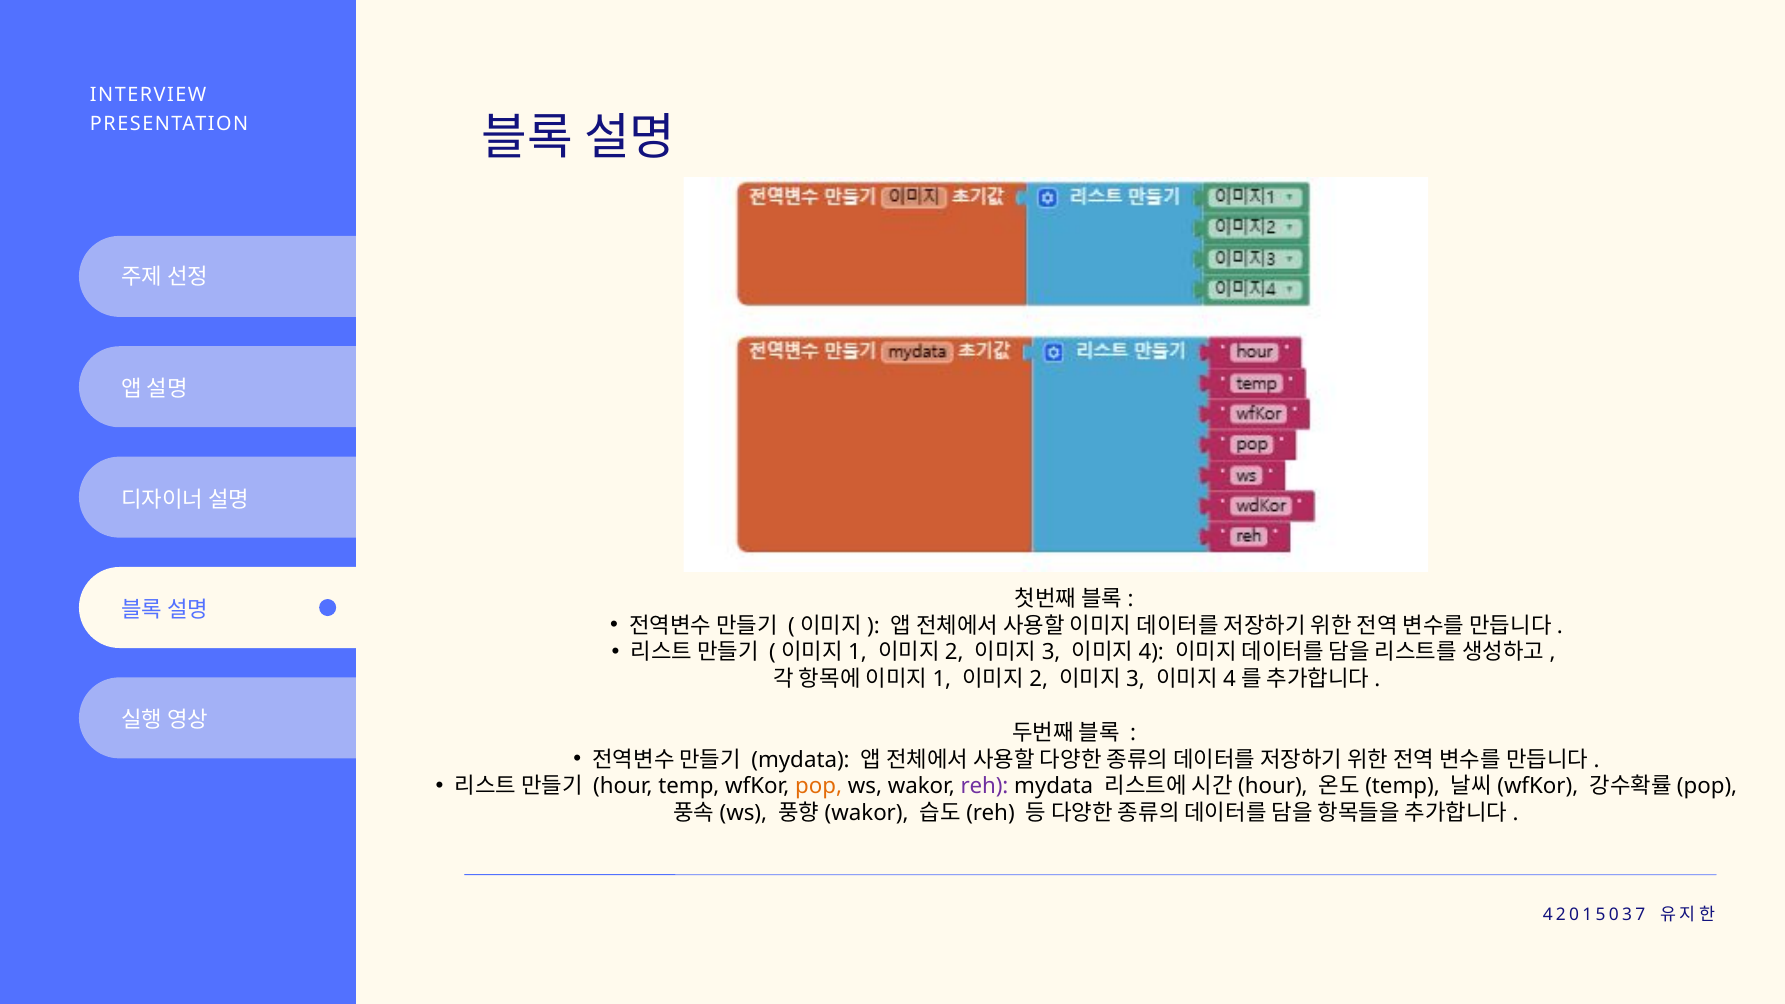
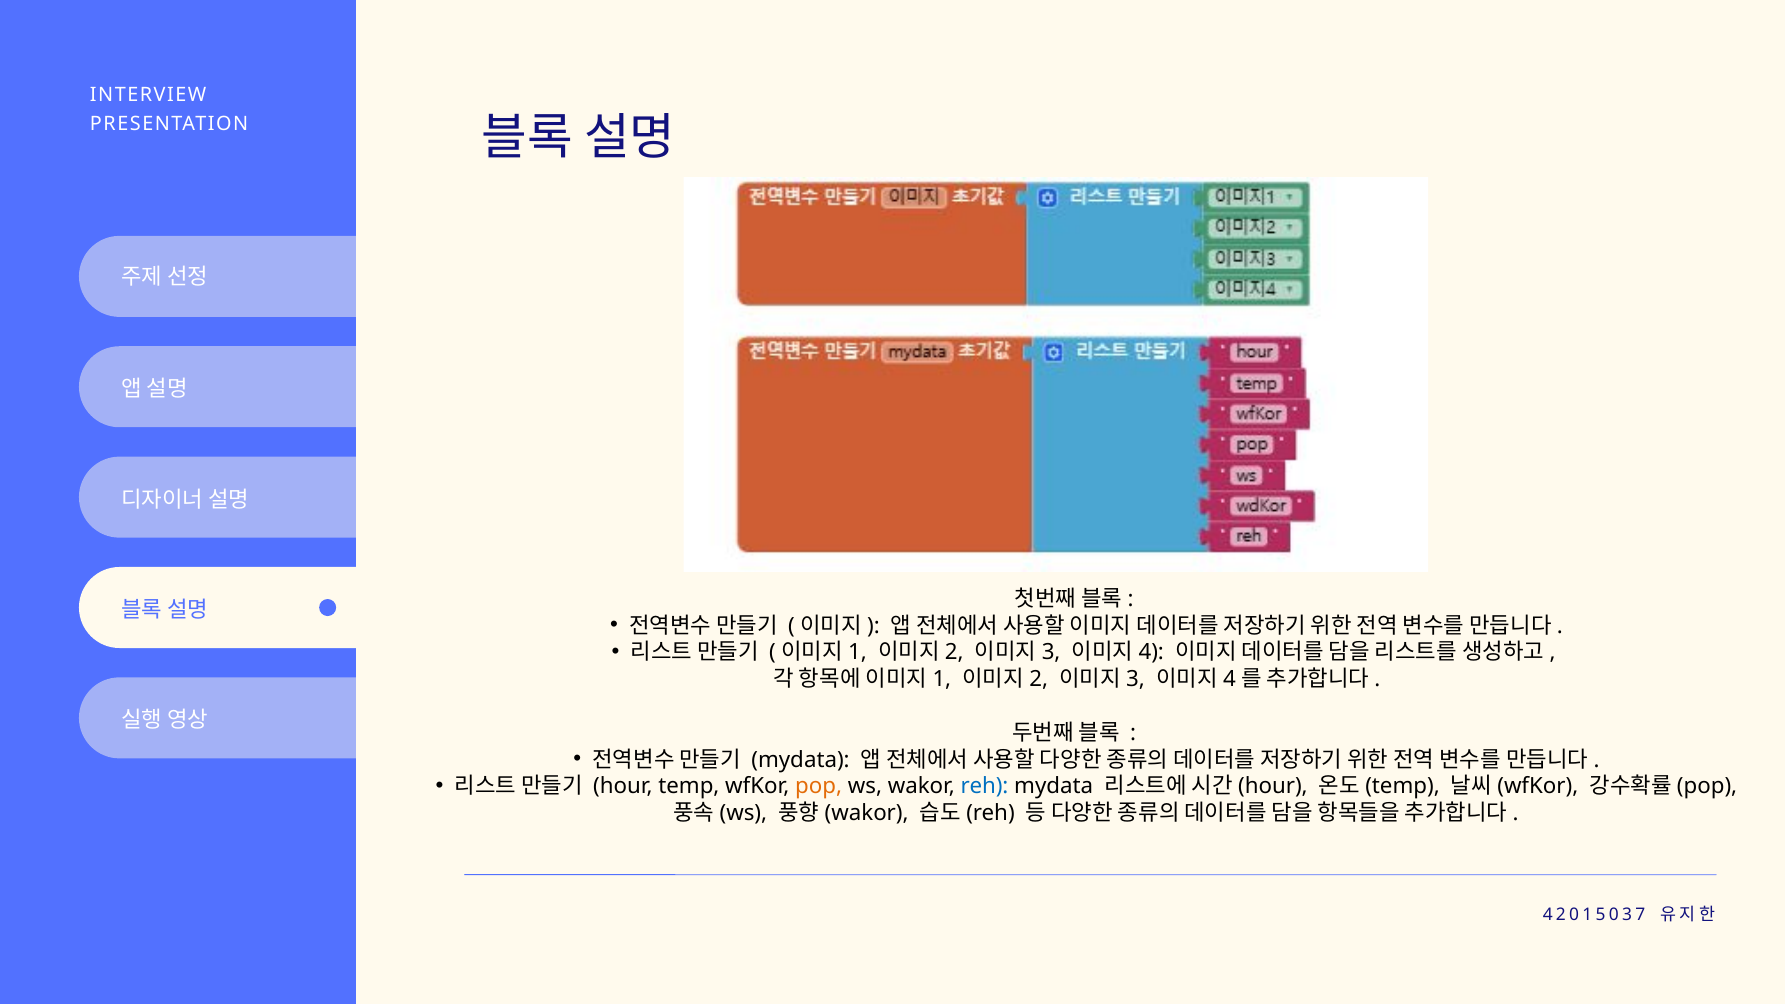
reh colour: purple -> blue (985, 786)
